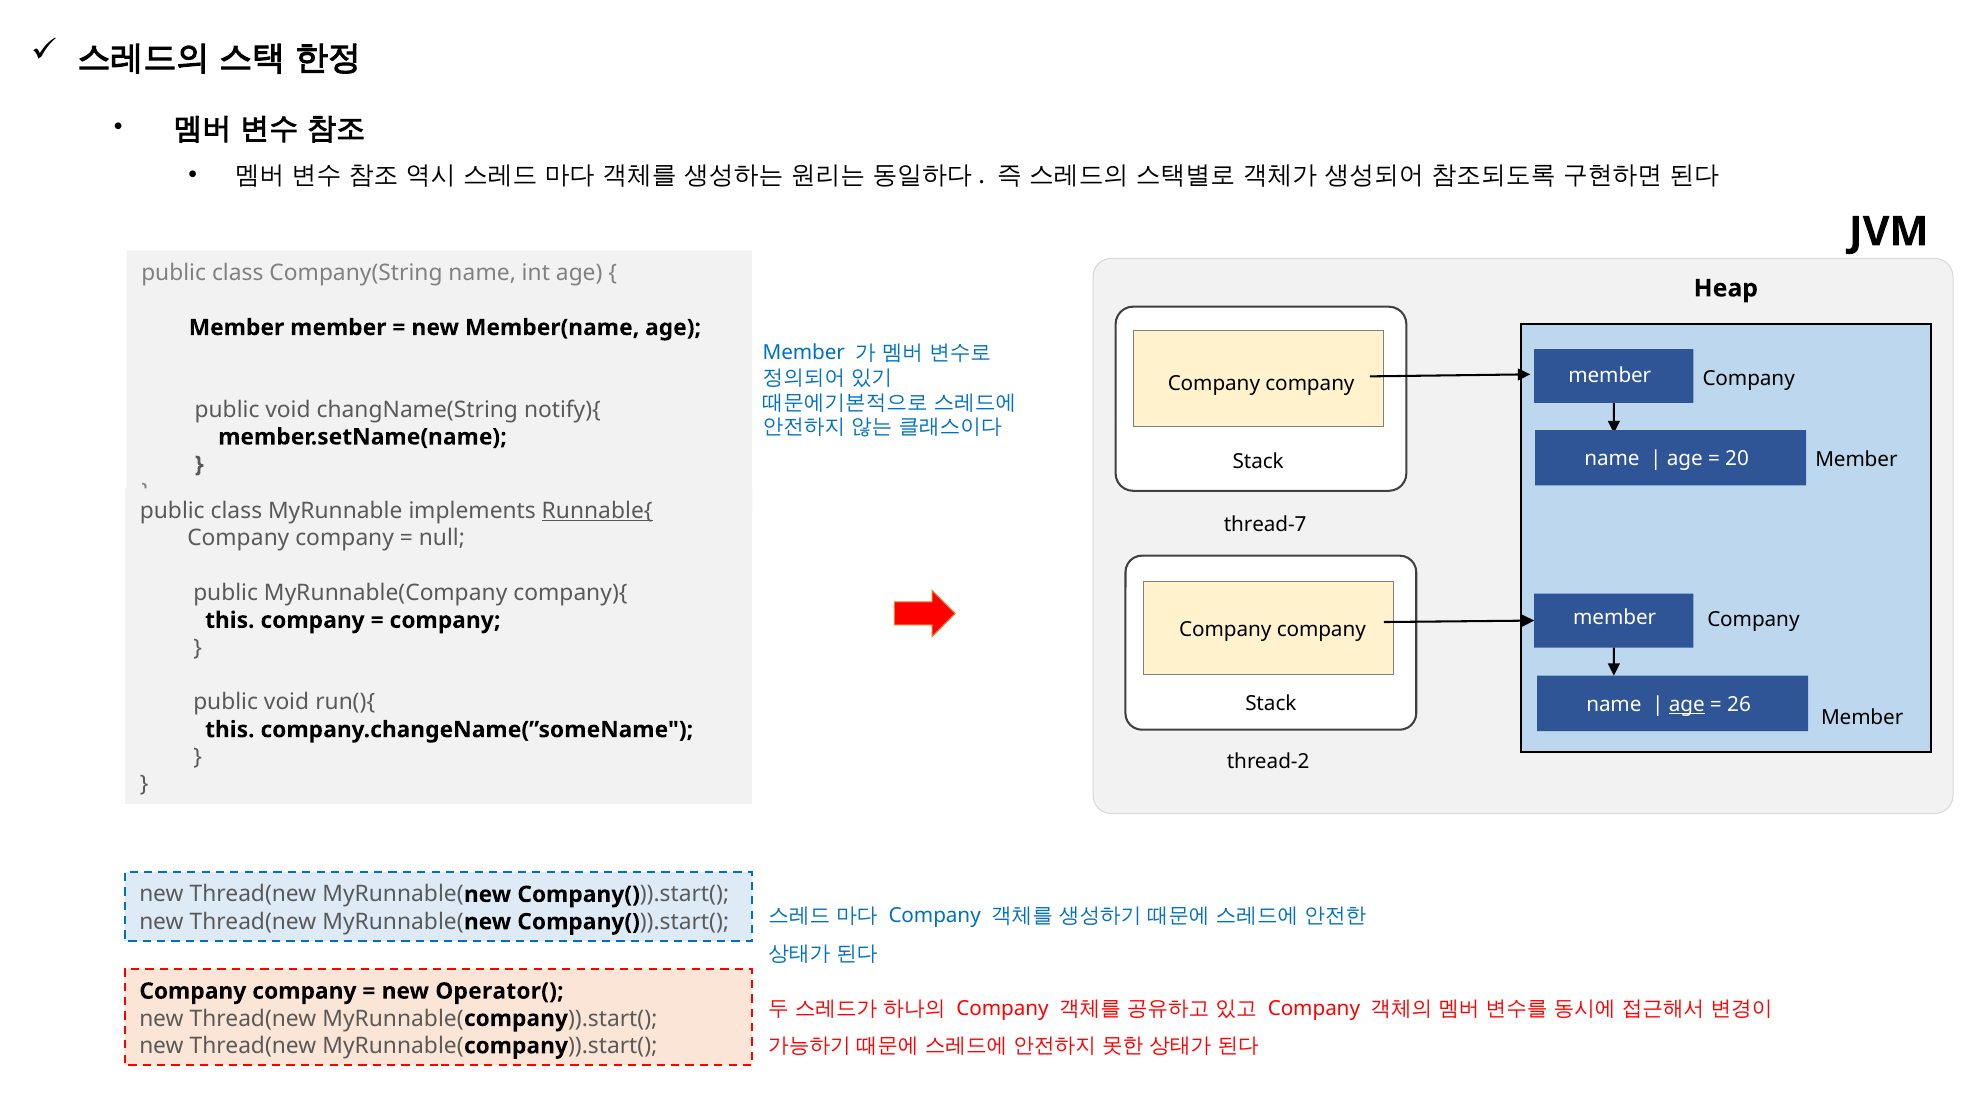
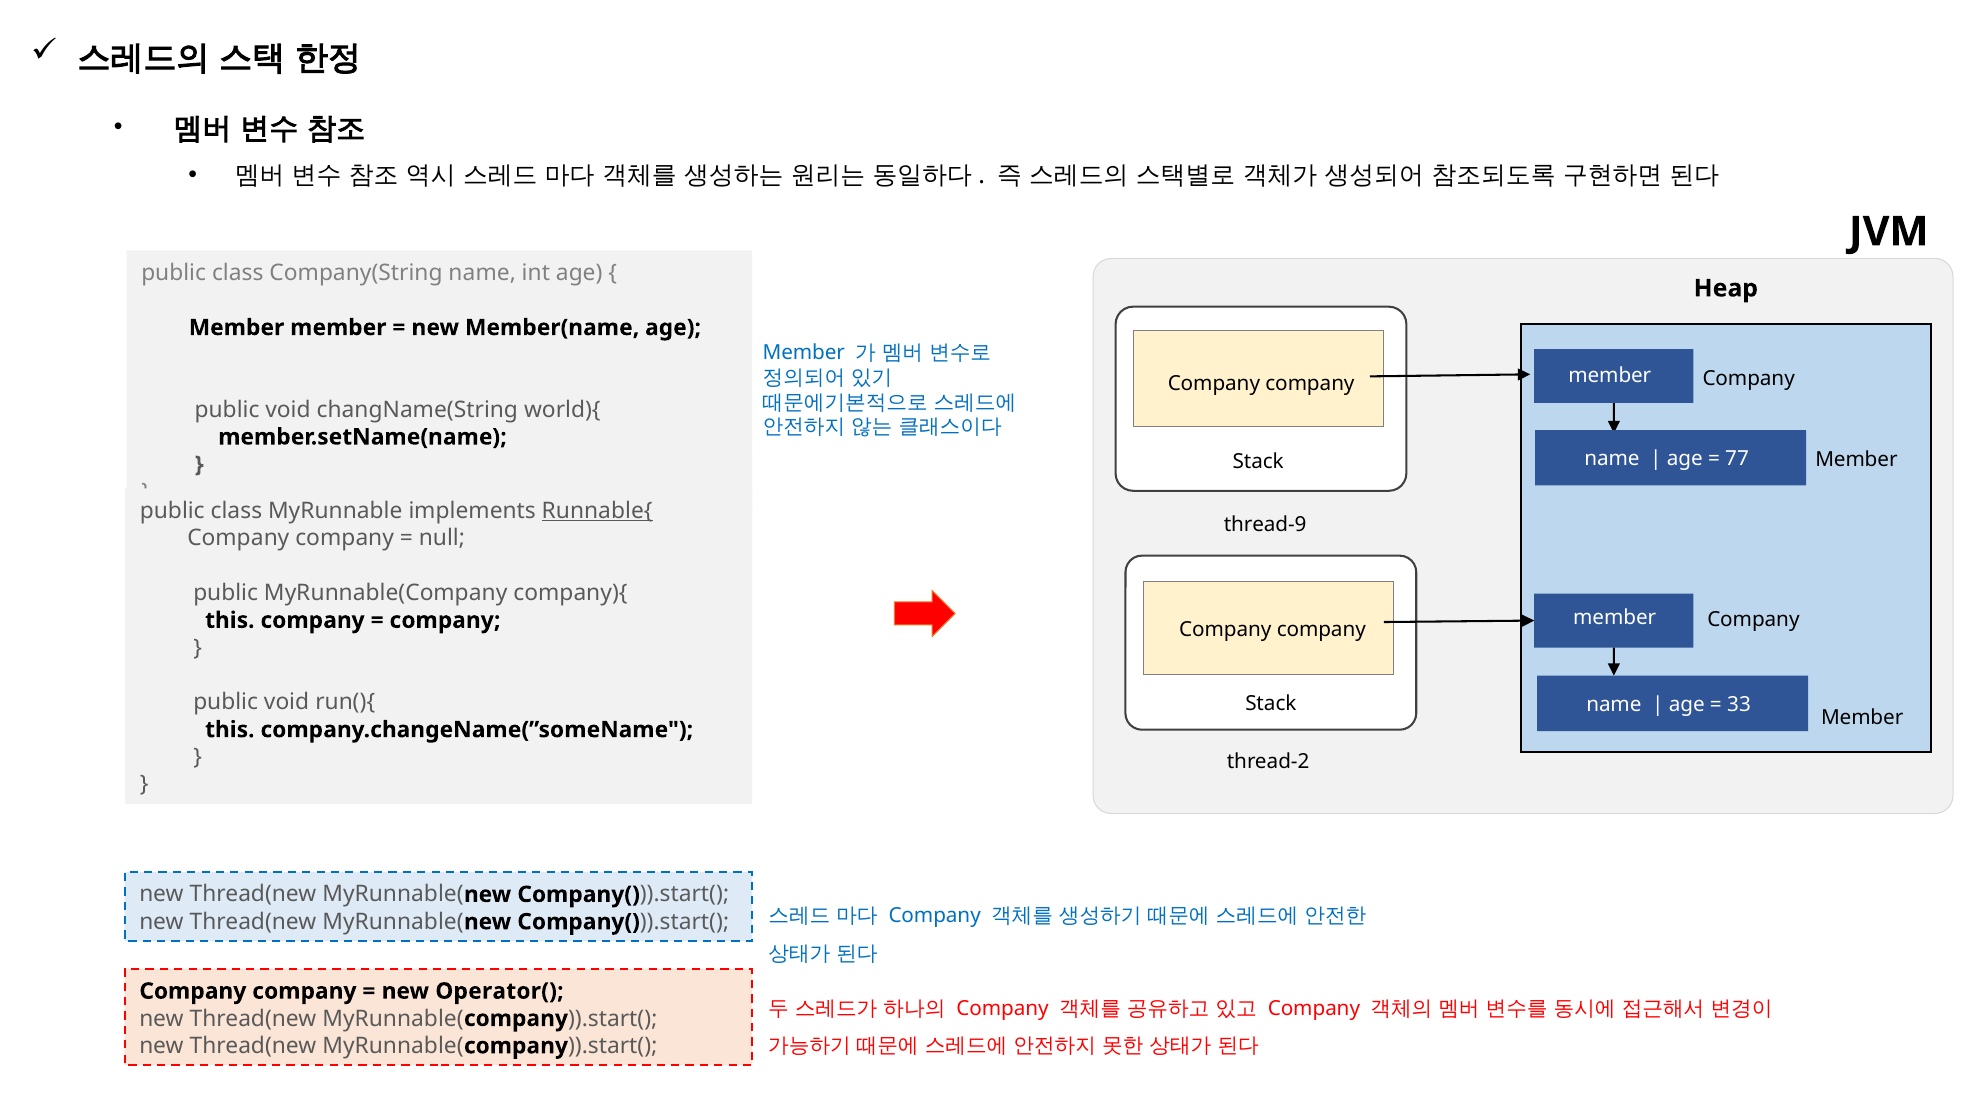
notify){: notify){ -> world){ (562, 410)
20: 20 -> 77 (1737, 459)
thread-7: thread-7 -> thread-9 (1265, 525)
age underline: present -> none (1687, 704)
26: 26 -> 33 (1739, 704)
